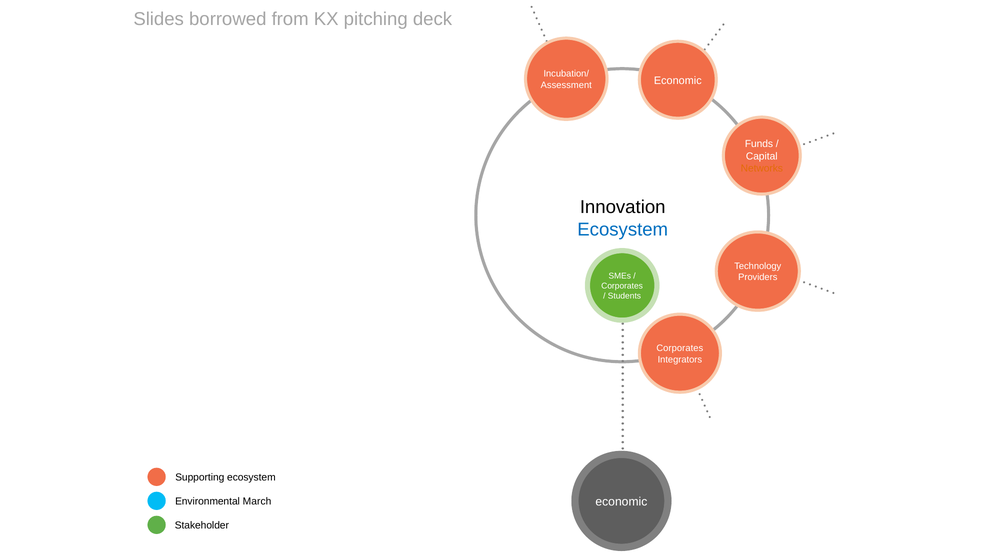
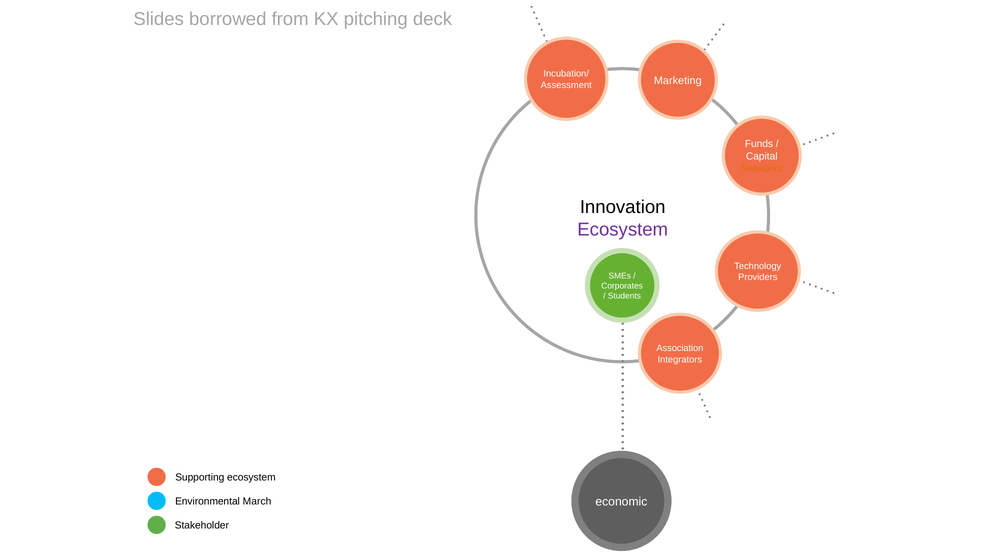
Economic: Economic -> Marketing (678, 80)
Ecosystem colour: blue -> purple (623, 229)
Corporates: Corporates -> Association (680, 348)
